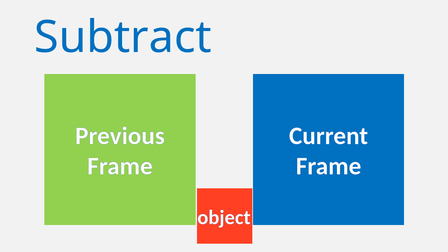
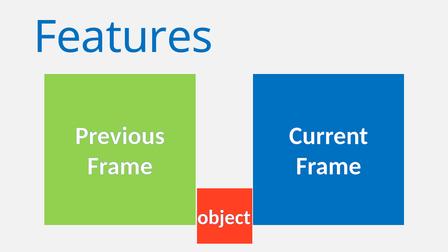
Subtract: Subtract -> Features (123, 37)
